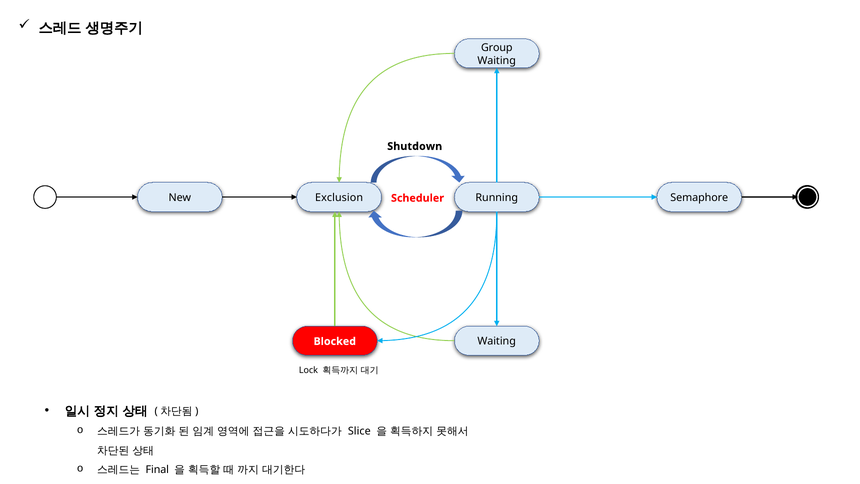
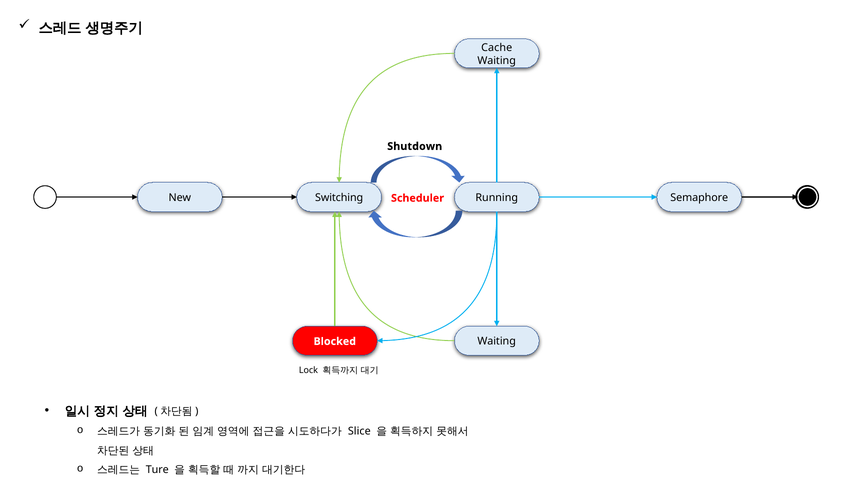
Group: Group -> Cache (497, 48)
Exclusion: Exclusion -> Switching (339, 198)
Final: Final -> Ture (157, 470)
